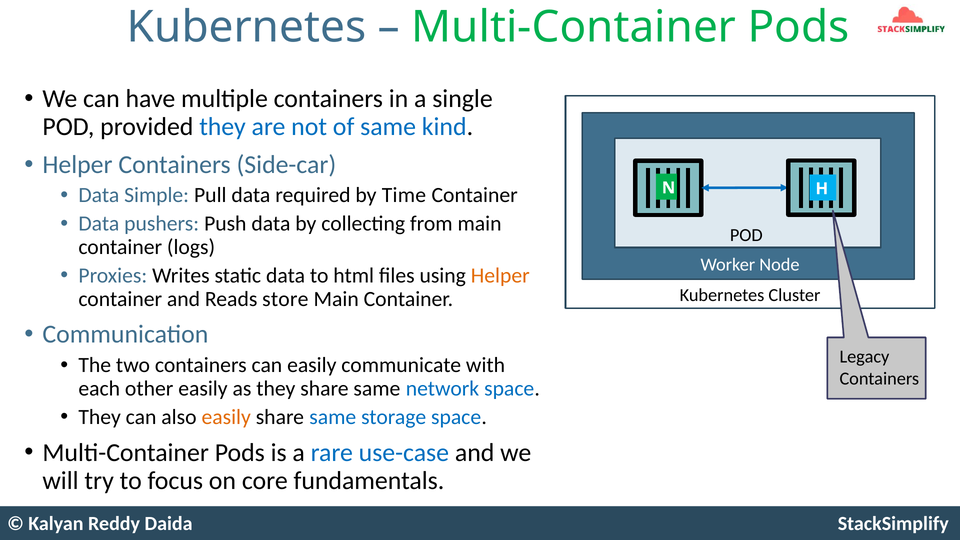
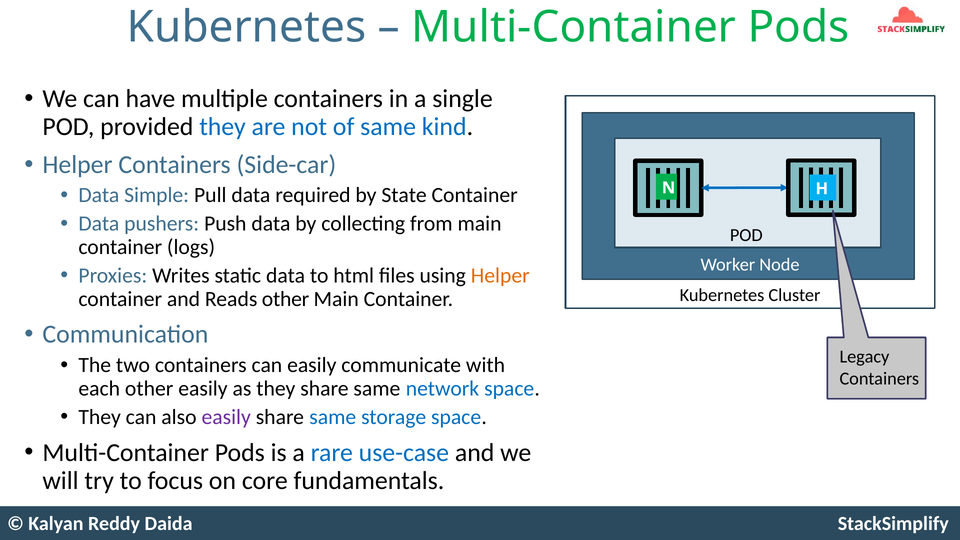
Time: Time -> State (404, 195)
Reads store: store -> other (286, 299)
easily colour: orange -> purple (226, 417)
